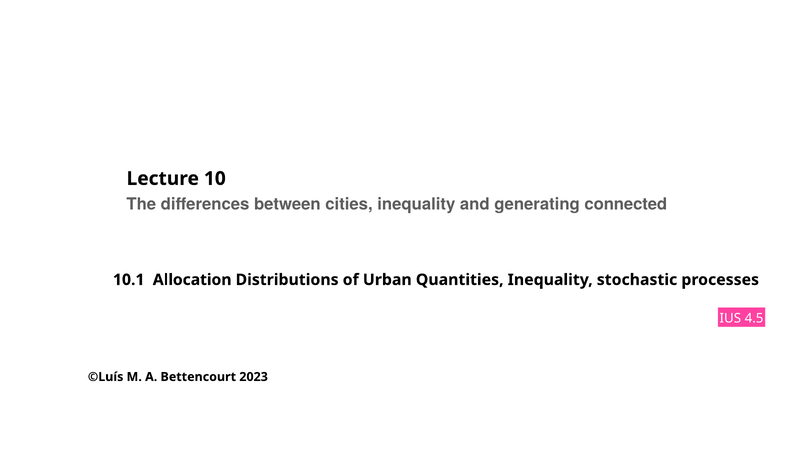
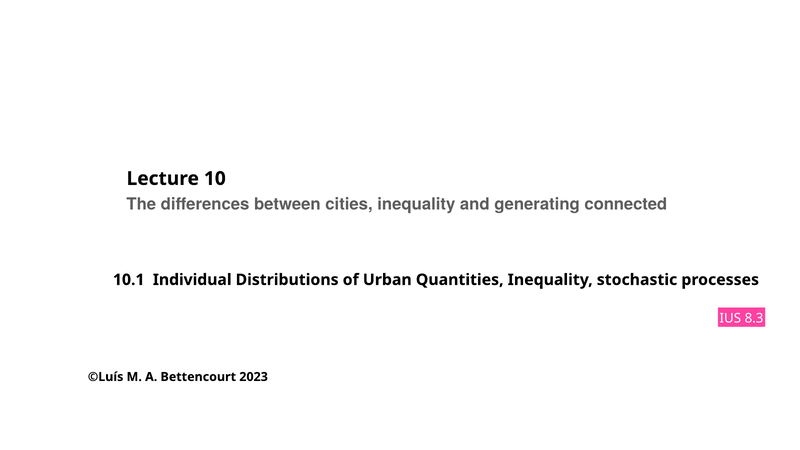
Allocation: Allocation -> Individual (192, 280)
4.5: 4.5 -> 8.3 (754, 318)
